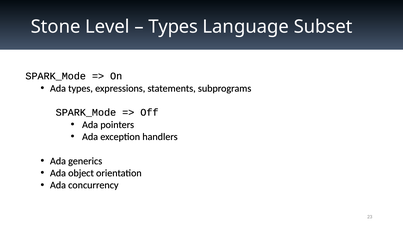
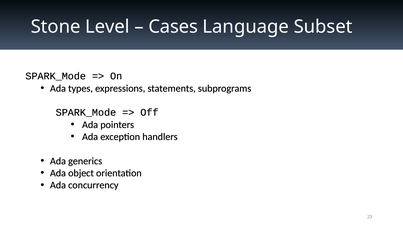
Types: Types -> Cases (173, 27)
